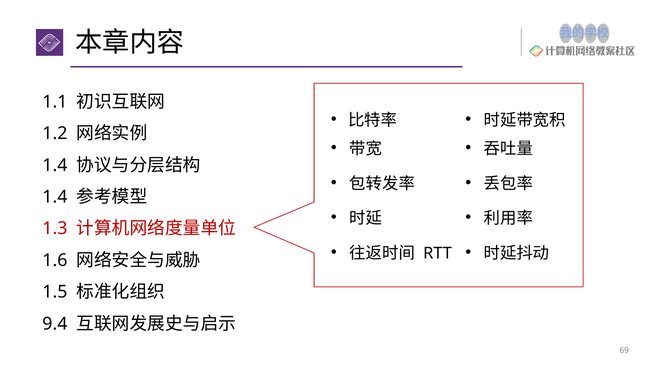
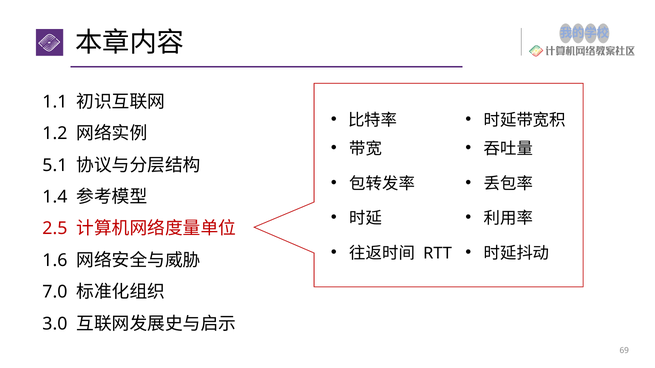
1.4: 1.4 -> 5.1 (55, 165)
1.3: 1.3 -> 2.5 (55, 229)
1.5: 1.5 -> 7.0 (55, 292)
9.4: 9.4 -> 3.0 (55, 324)
